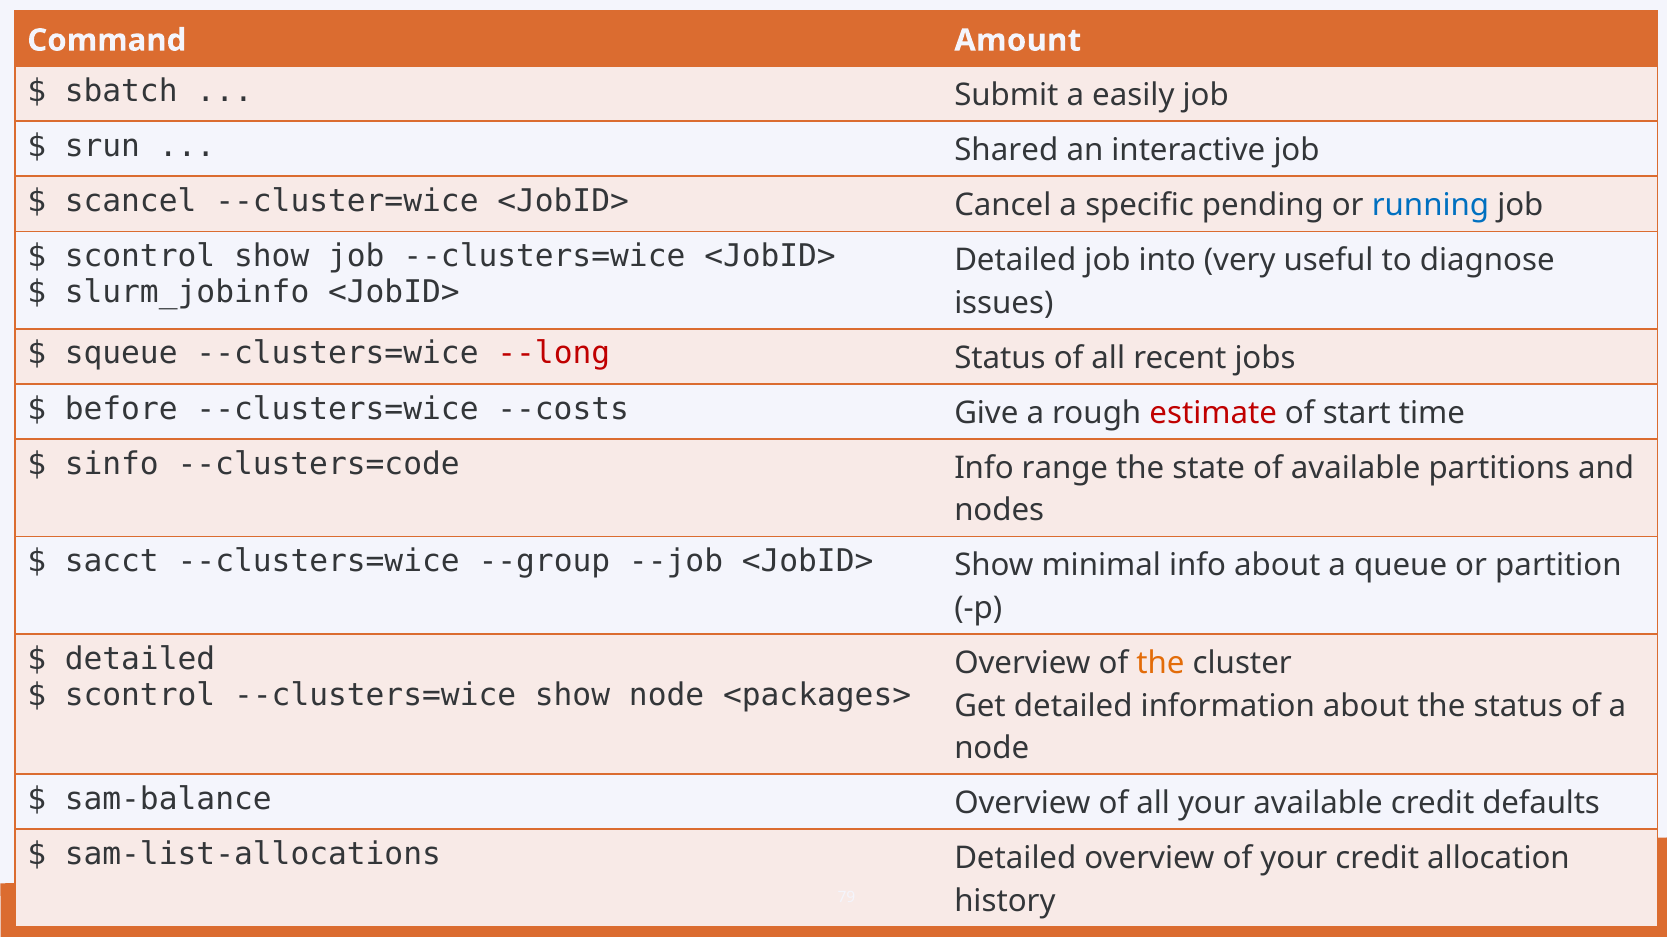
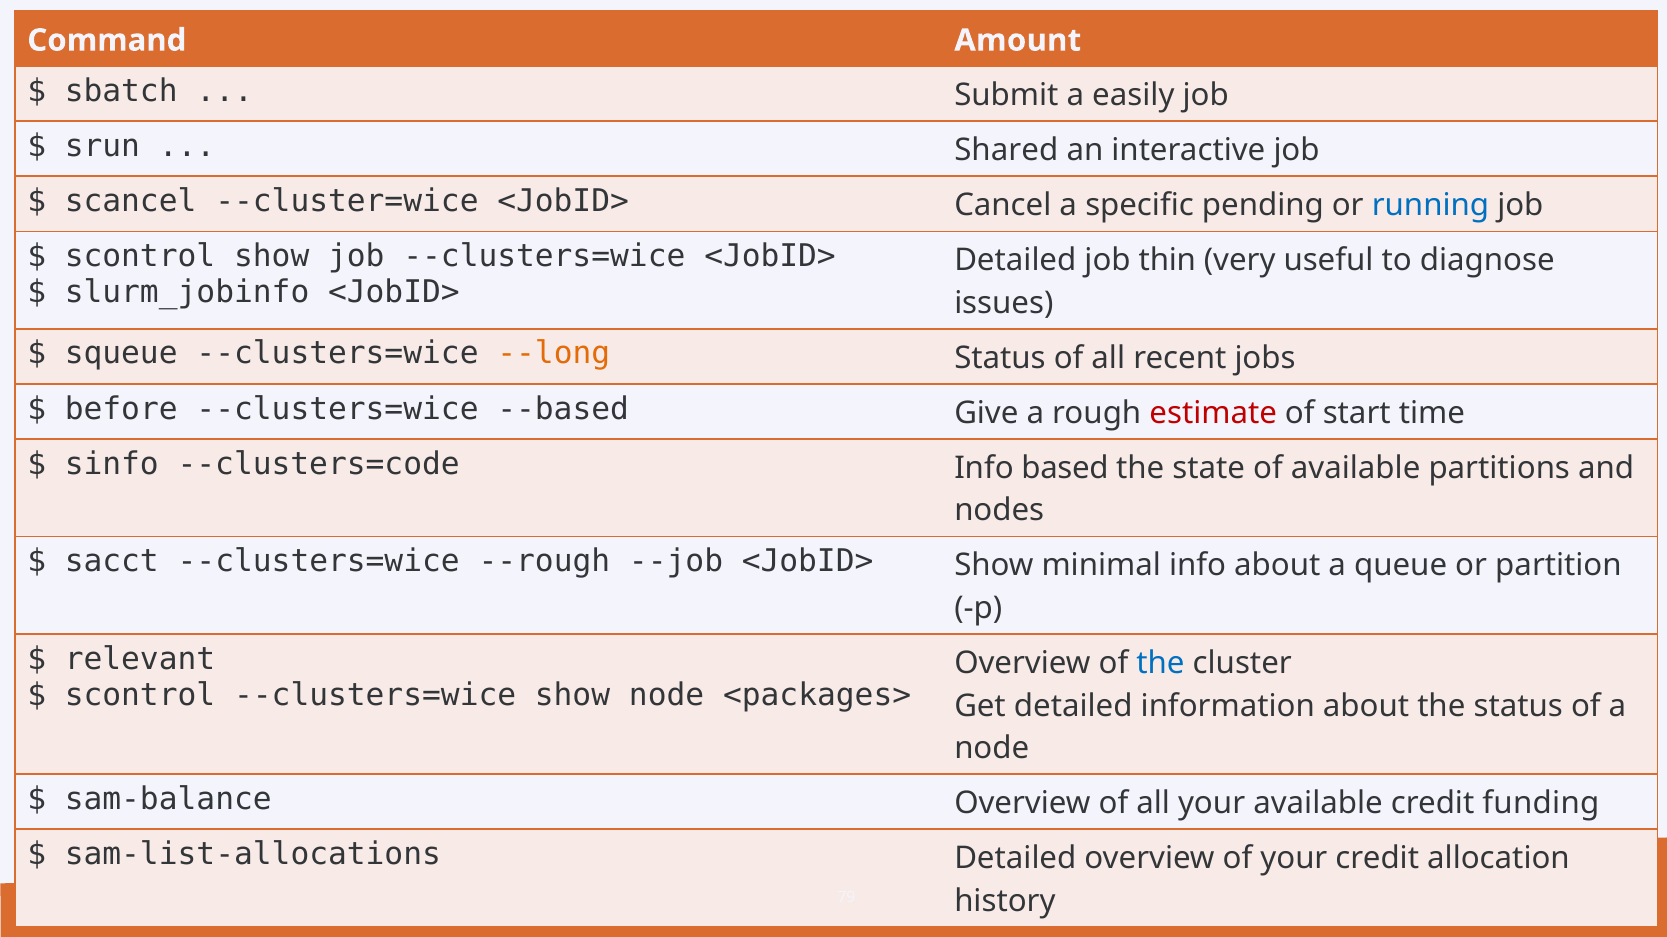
into: into -> thin (1167, 261)
--long colour: red -> orange (554, 354)
--costs: --costs -> --based (563, 409)
range: range -> based (1065, 468)
--group: --group -> --rough (544, 562)
detailed: detailed -> relevant (140, 659)
the colour: orange -> blue (1160, 664)
defaults: defaults -> funding (1541, 804)
